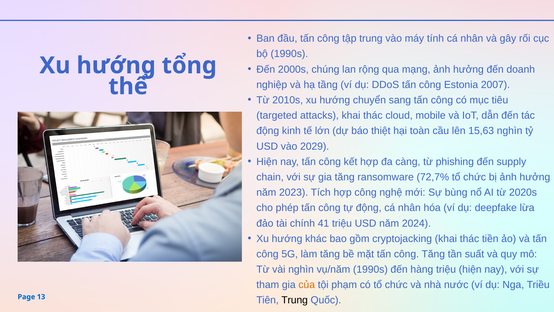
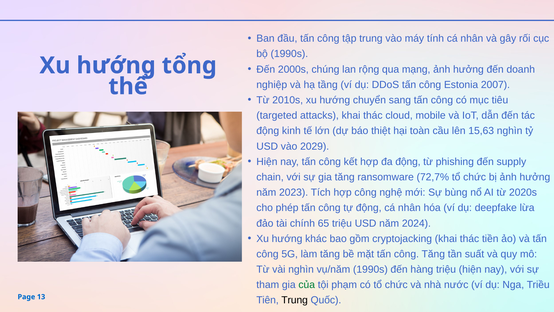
đa càng: càng -> động (408, 162)
41: 41 -> 65 (323, 223)
của colour: orange -> green (307, 285)
